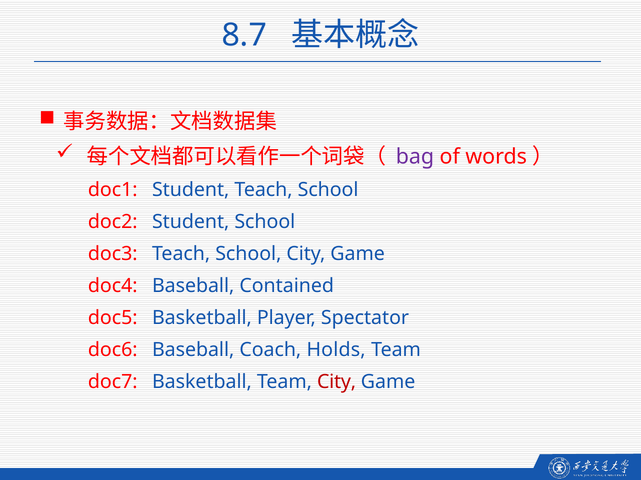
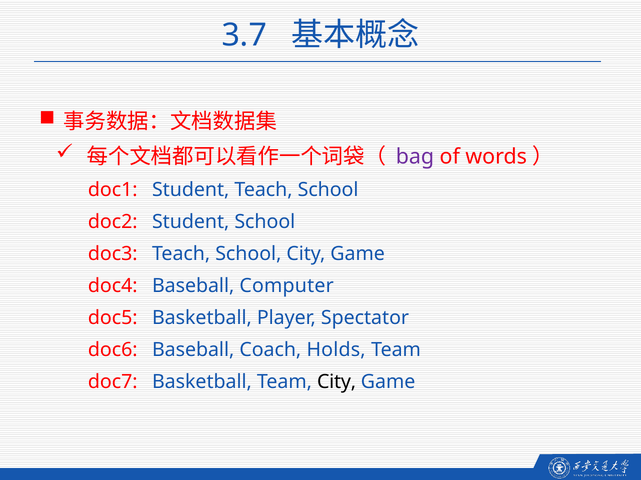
8.7: 8.7 -> 3.7 (244, 35)
Contained: Contained -> Computer (287, 286)
City colour: red -> black (337, 383)
